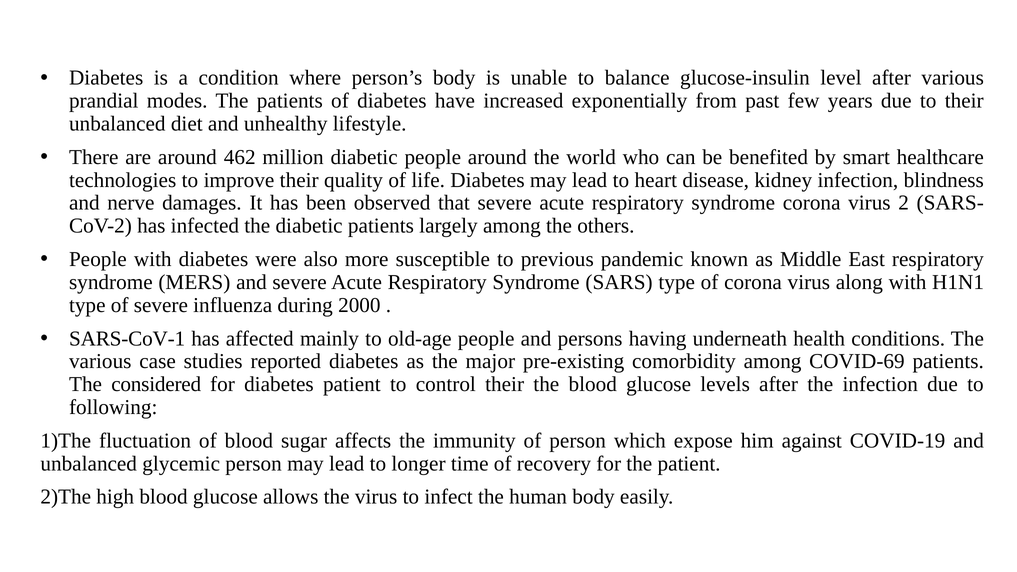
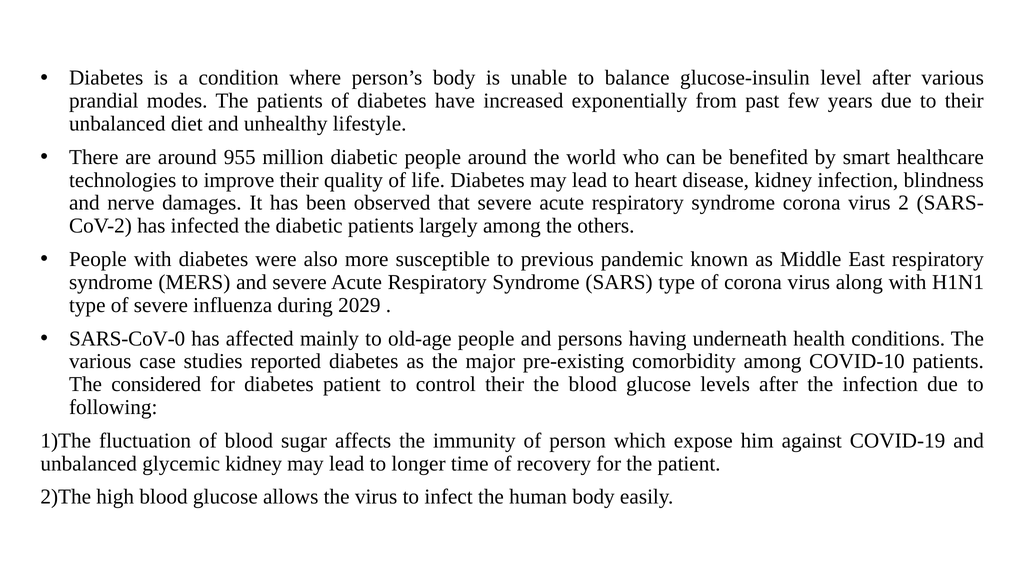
462: 462 -> 955 (240, 157)
2000: 2000 -> 2029 (359, 305)
SARS-CoV-1: SARS-CoV-1 -> SARS-CoV-0 (127, 339)
COVID-69: COVID-69 -> COVID-10 (857, 361)
glycemic person: person -> kidney (254, 464)
